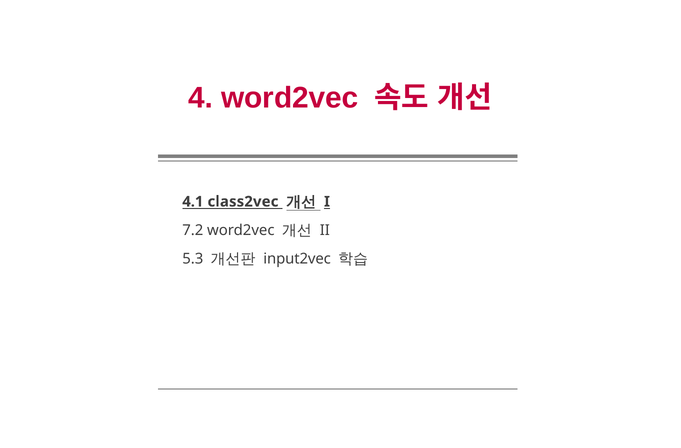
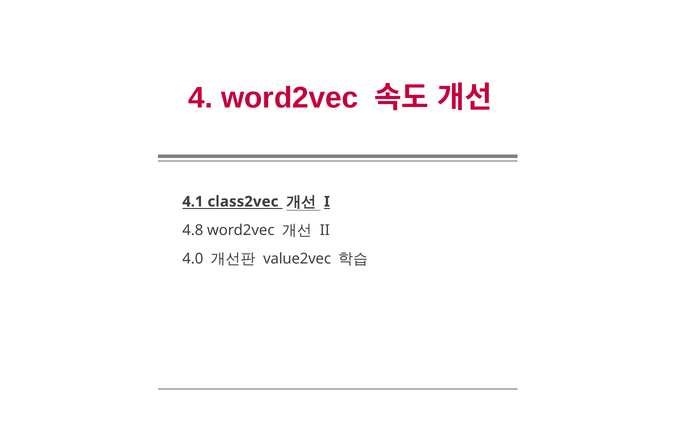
7.2: 7.2 -> 4.8 (193, 230)
5.3: 5.3 -> 4.0 (193, 258)
input2vec: input2vec -> value2vec (297, 258)
